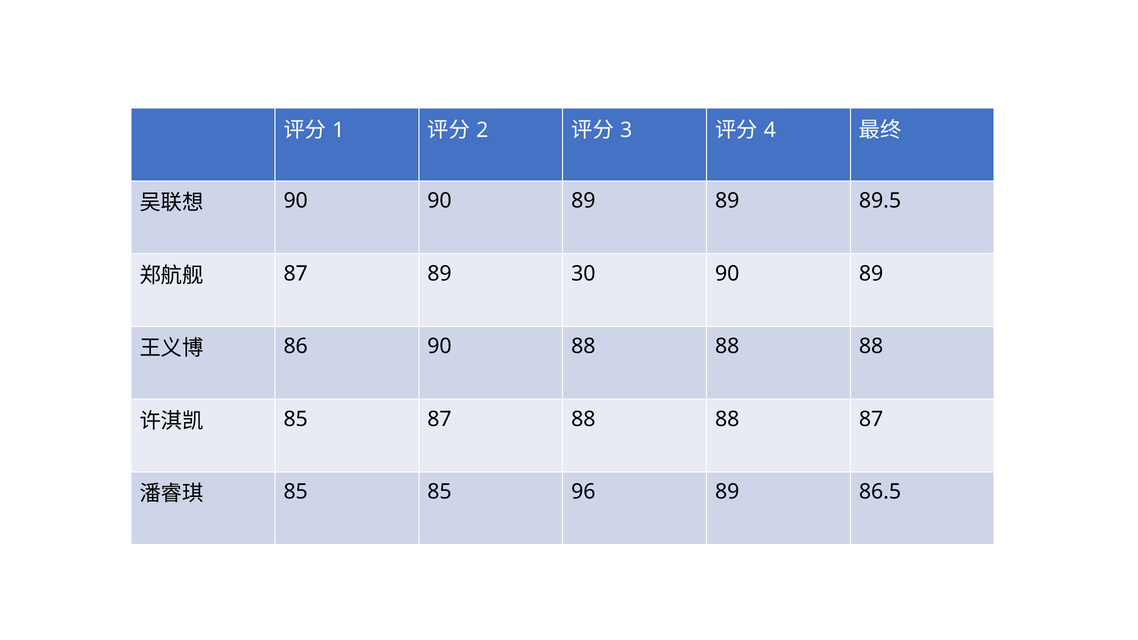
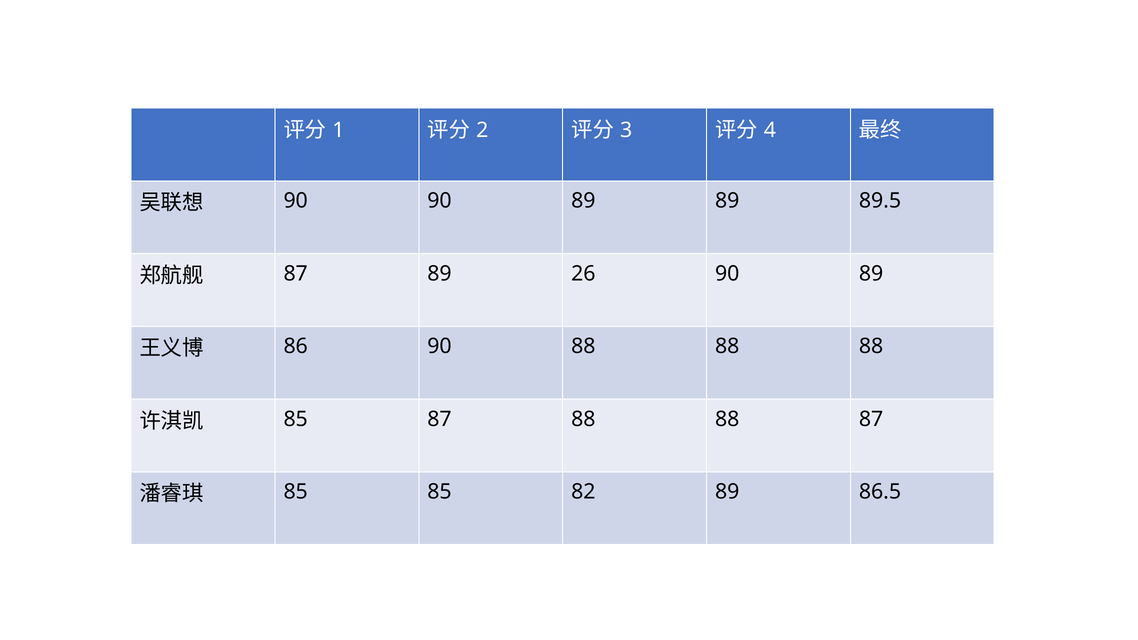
30: 30 -> 26 (583, 274)
96: 96 -> 82 (583, 492)
